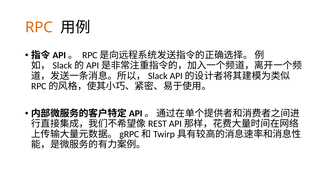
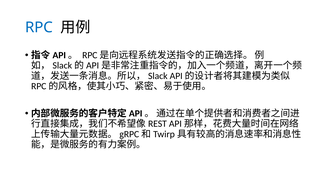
RPC colour: orange -> blue (39, 28)
